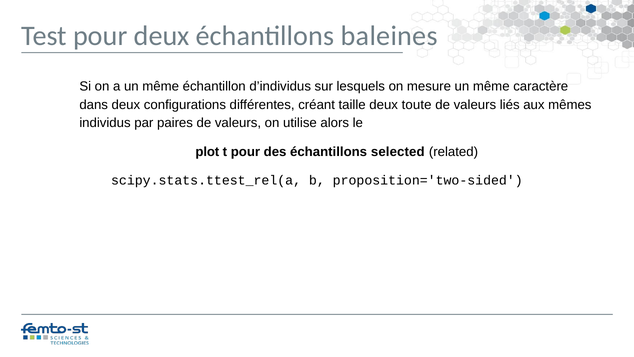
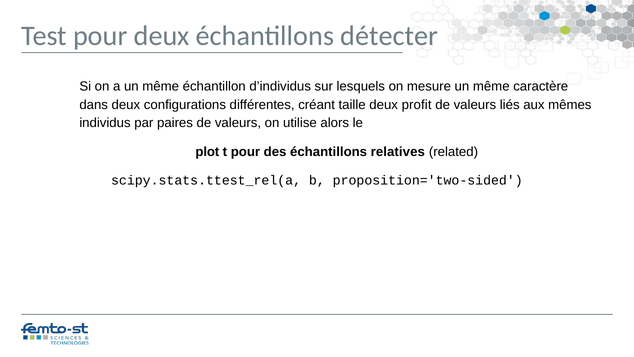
baleines: baleines -> détecter (389, 36)
toute: toute -> profit (417, 105)
selected: selected -> relatives (398, 152)
